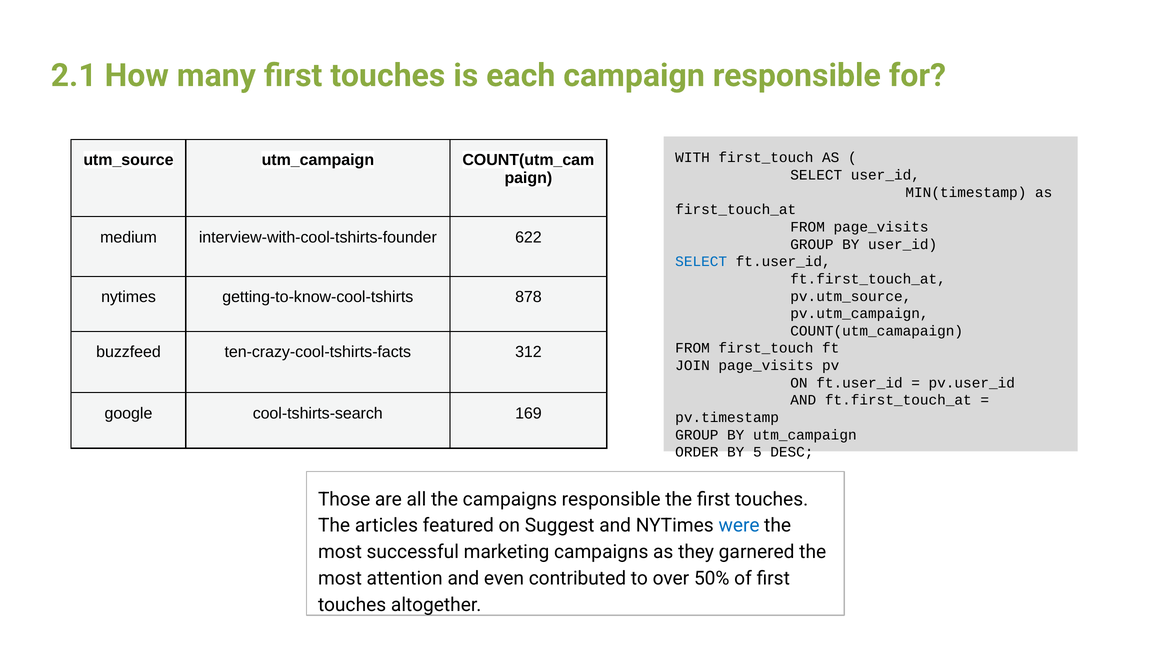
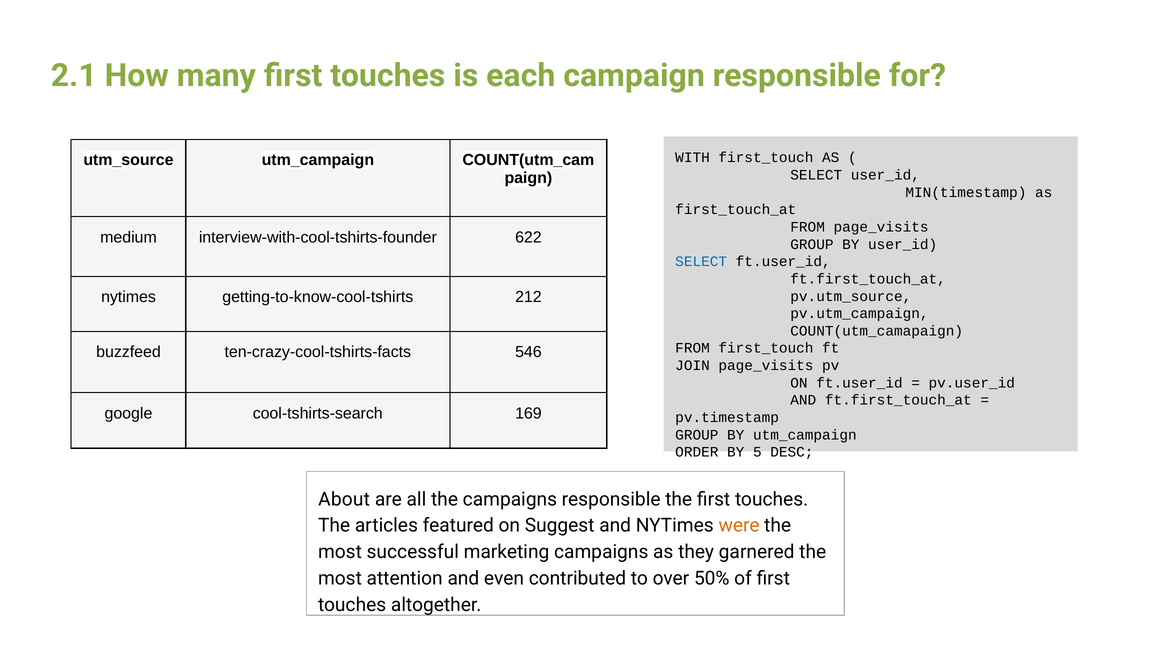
878: 878 -> 212 (528, 297)
312: 312 -> 546 (528, 352)
Those: Those -> About (344, 499)
were colour: blue -> orange (739, 525)
